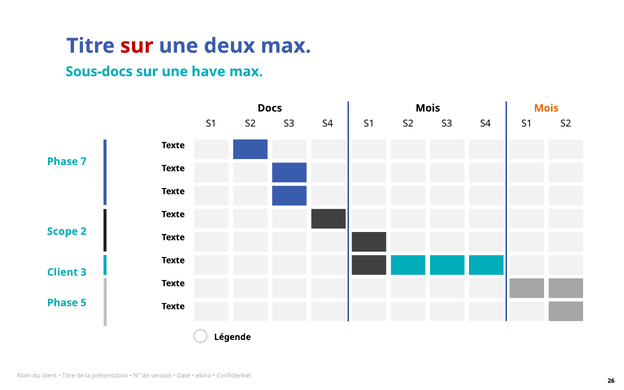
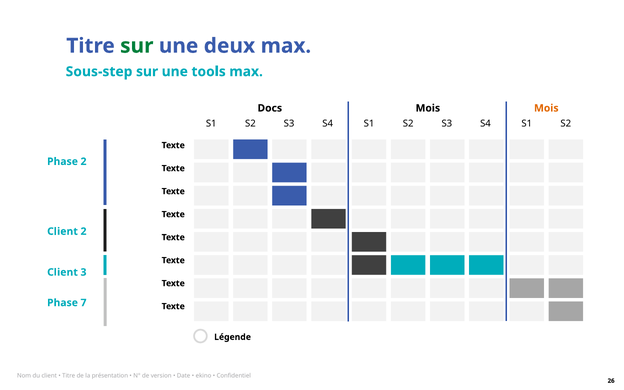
sur colour: red -> green (137, 46)
Sous-docs: Sous-docs -> Sous-step (99, 72)
have: have -> tools (209, 72)
Phase 7: 7 -> 2 (84, 162)
Scope: Scope -> Client (62, 231)
5: 5 -> 7 (84, 303)
